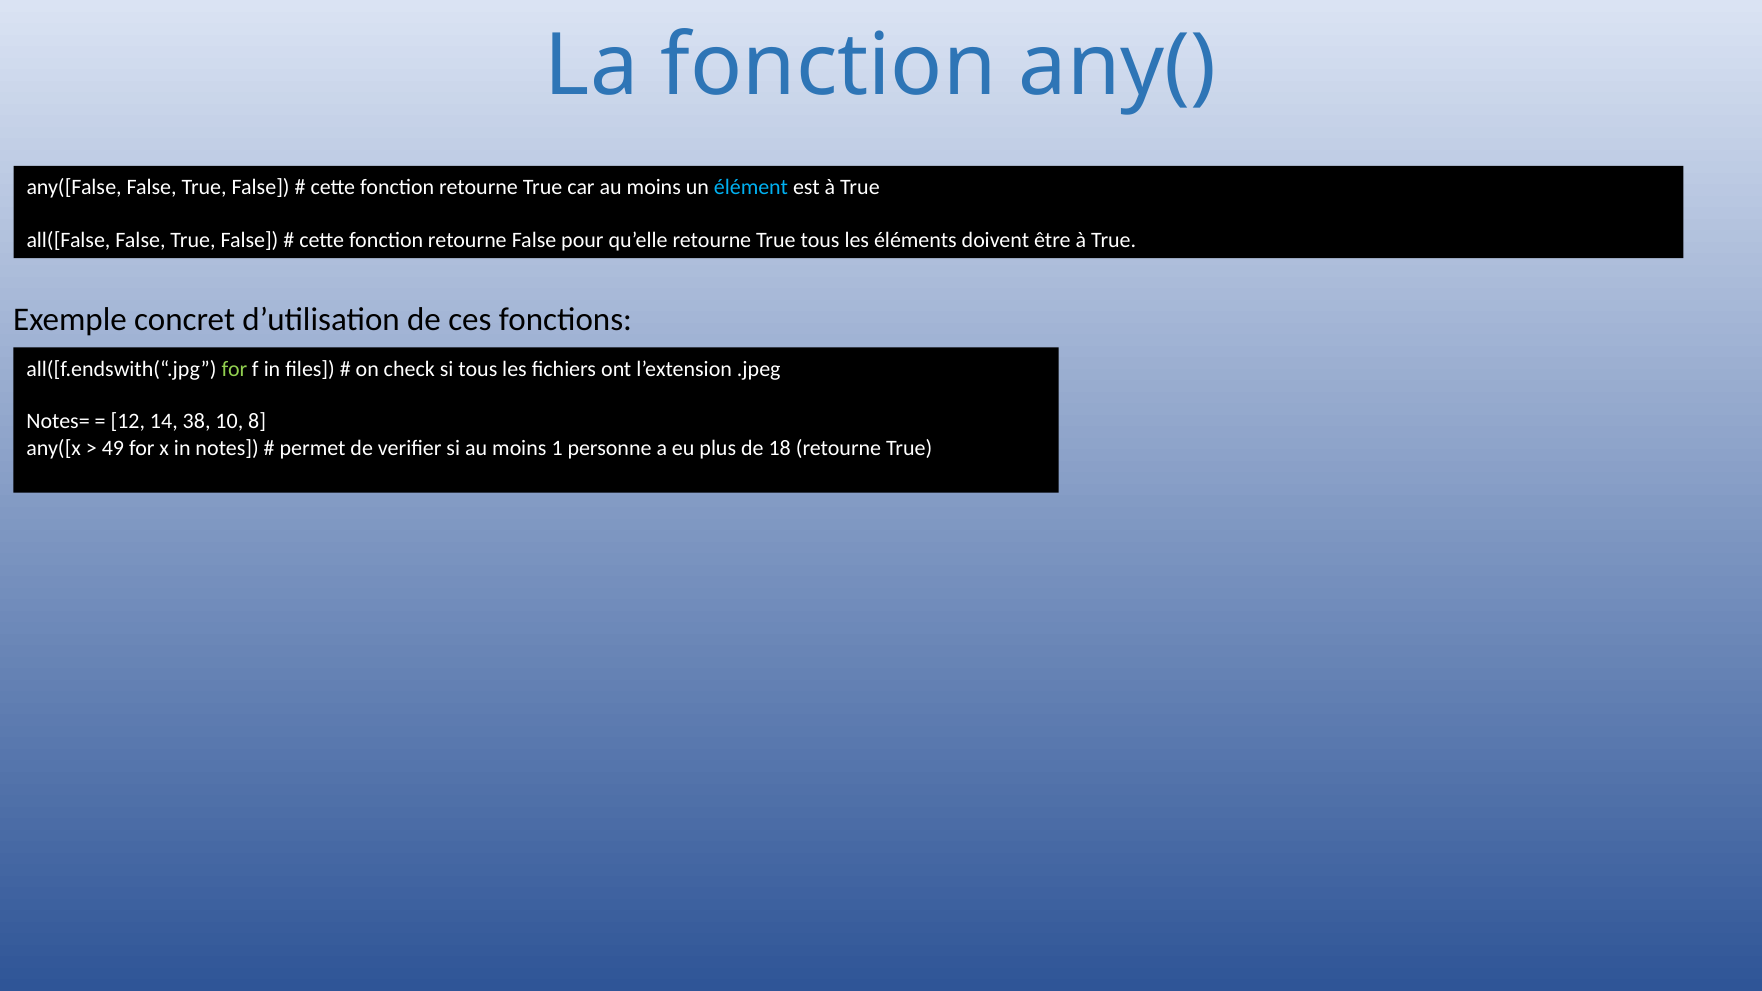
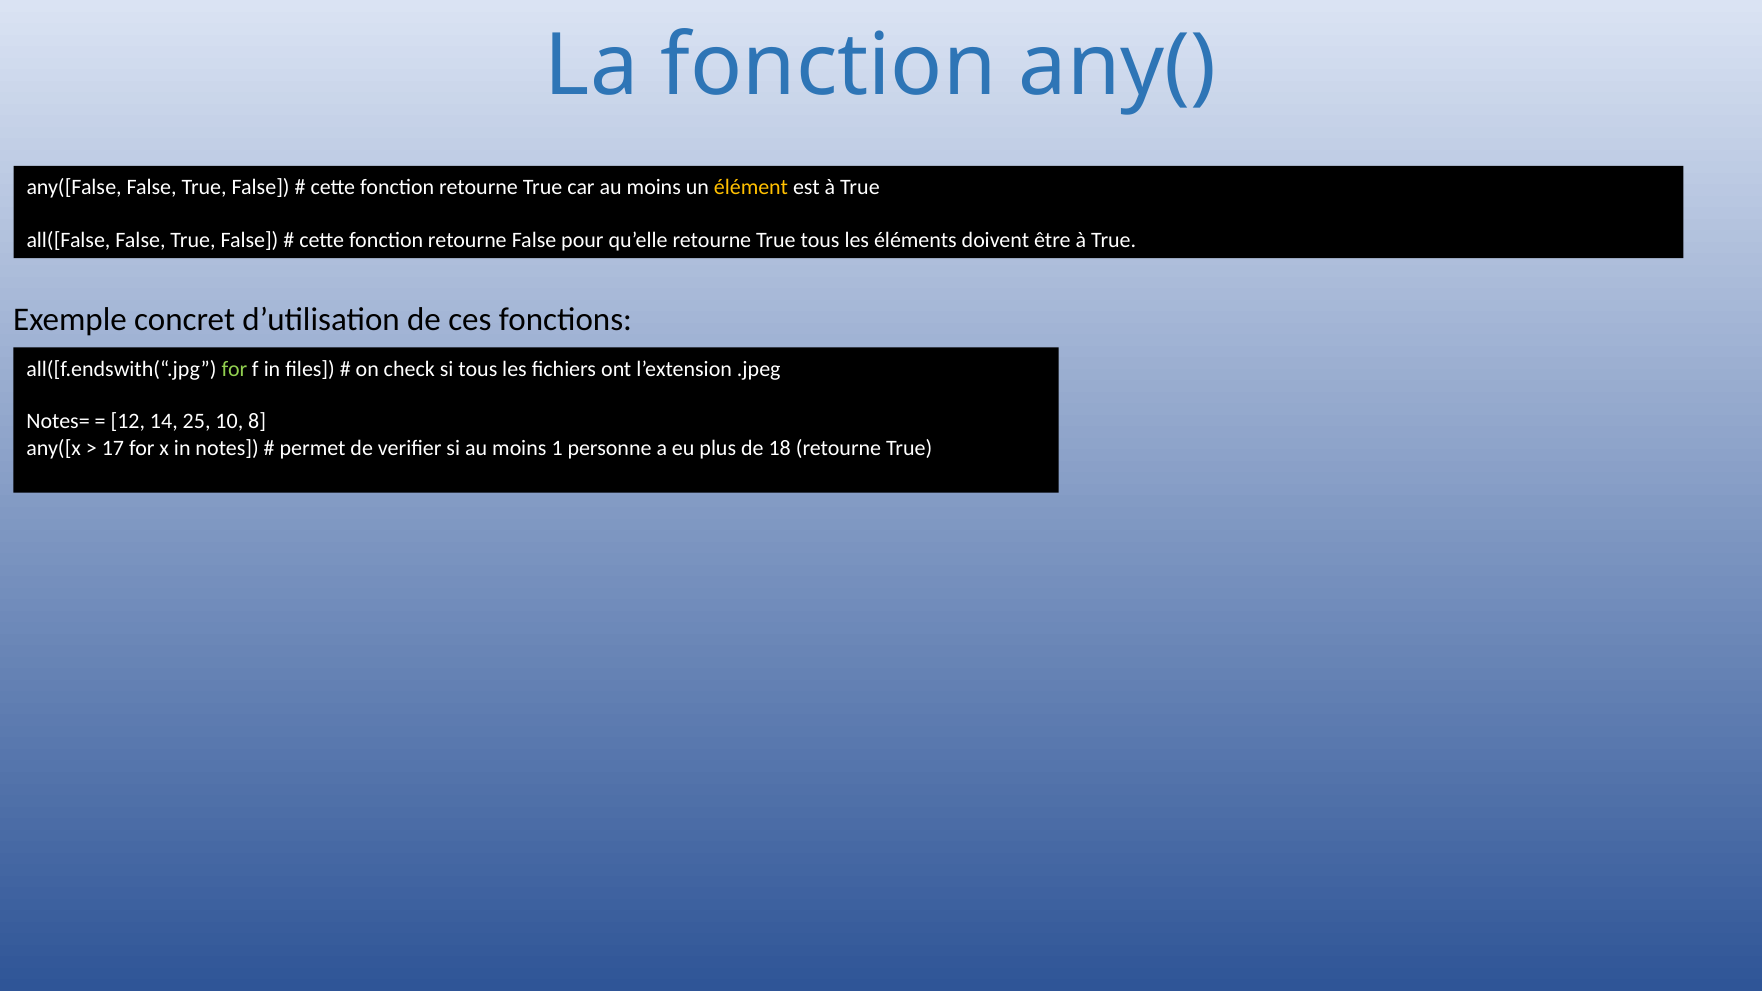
élément colour: light blue -> yellow (751, 187)
38: 38 -> 25 (197, 422)
49: 49 -> 17 (113, 448)
